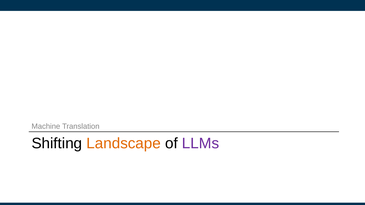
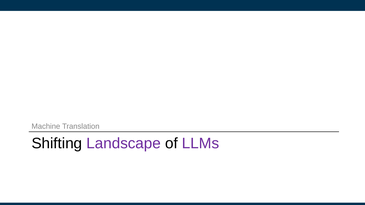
Landscape colour: orange -> purple (124, 143)
